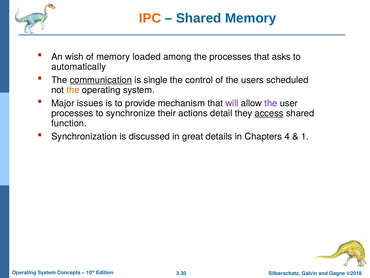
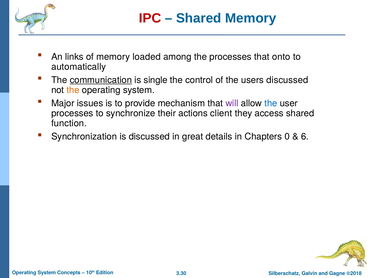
IPC colour: orange -> red (150, 18)
wish: wish -> links (74, 57)
asks: asks -> onto (281, 57)
users scheduled: scheduled -> discussed (287, 80)
the colour: purple -> blue (271, 103)
detail: detail -> client (221, 113)
access underline: present -> none (269, 113)
4: 4 -> 0 (287, 136)
1: 1 -> 6 (305, 136)
